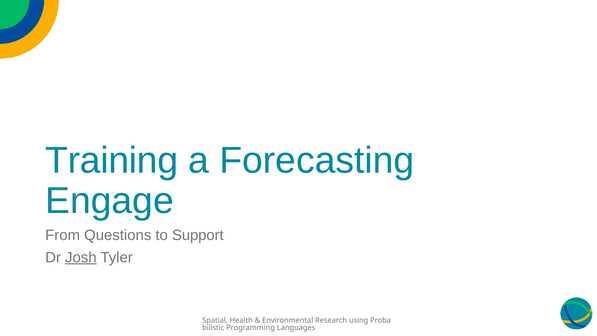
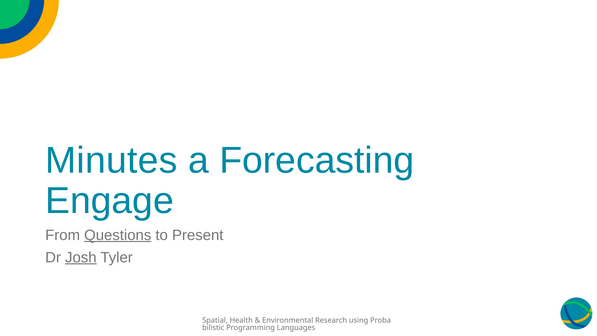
Training: Training -> Minutes (111, 160)
Questions underline: none -> present (118, 235)
Support: Support -> Present (198, 235)
